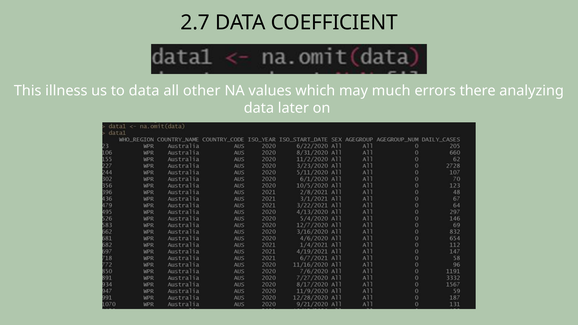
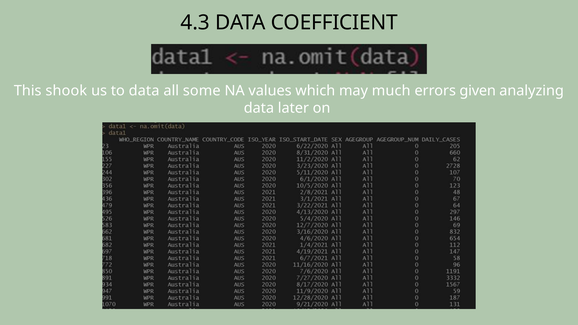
2.7: 2.7 -> 4.3 (195, 23)
illness: illness -> shook (66, 91)
other: other -> some (202, 91)
there: there -> given (478, 91)
